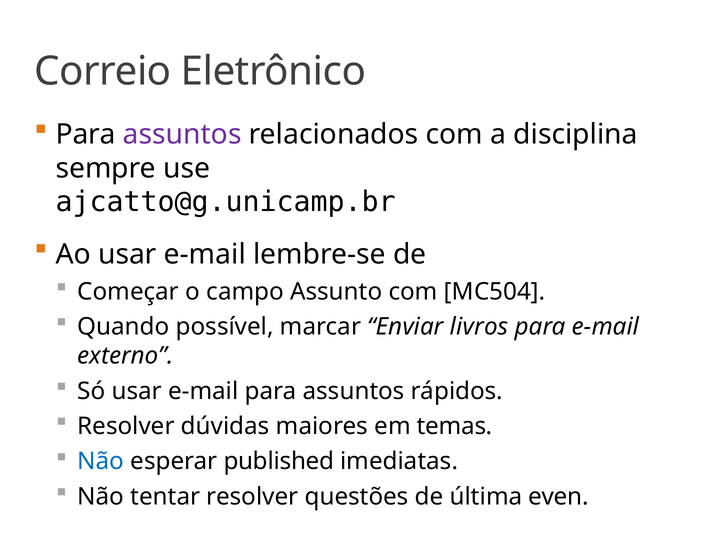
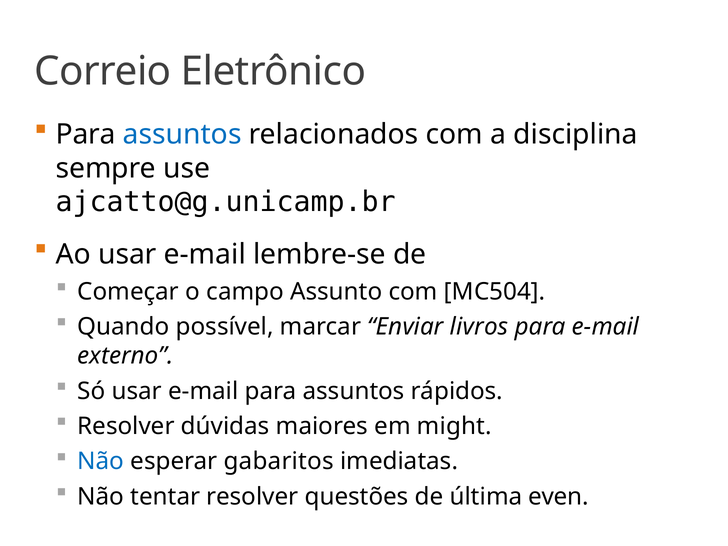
assuntos colour: purple -> blue (182, 134)
temas: temas -> might (454, 426)
published: published -> gabaritos (279, 461)
